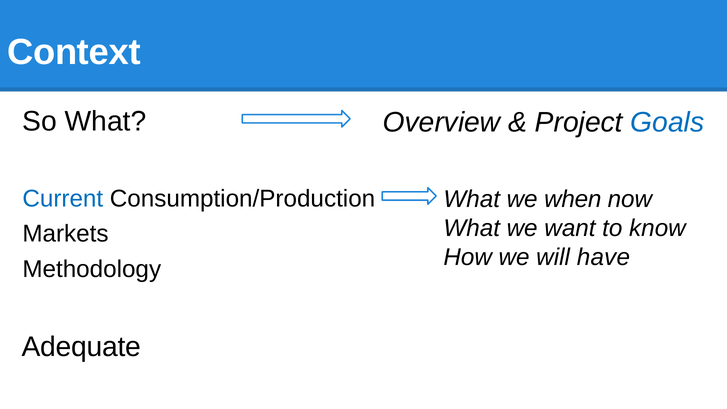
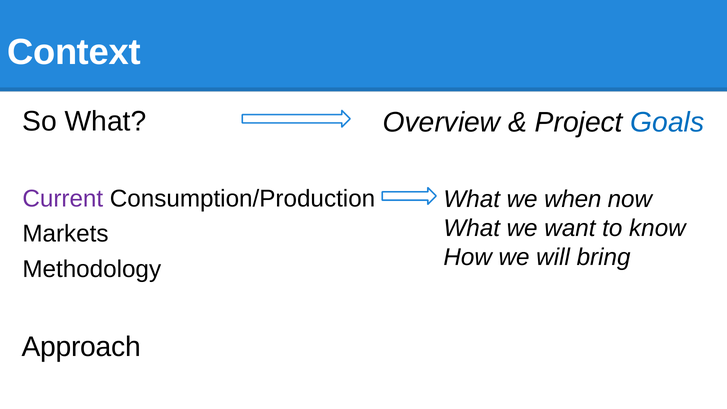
Current colour: blue -> purple (63, 199)
have: have -> bring (604, 257)
Adequate: Adequate -> Approach (81, 347)
